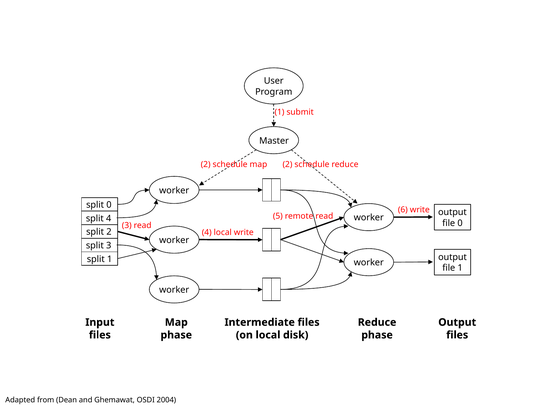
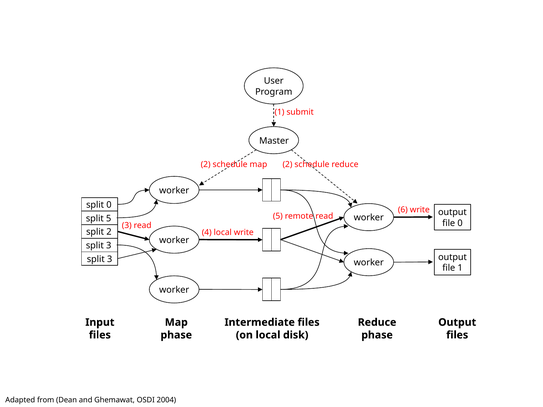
split 4: 4 -> 5 (109, 219)
1: 1 -> 3 (110, 259)
